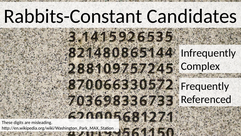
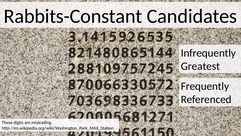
Complex: Complex -> Greatest (200, 66)
